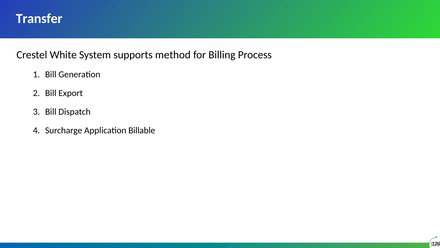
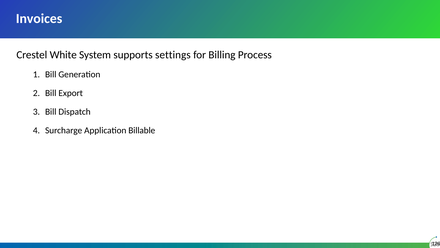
Transfer: Transfer -> Invoices (39, 19)
method: method -> settings (173, 55)
